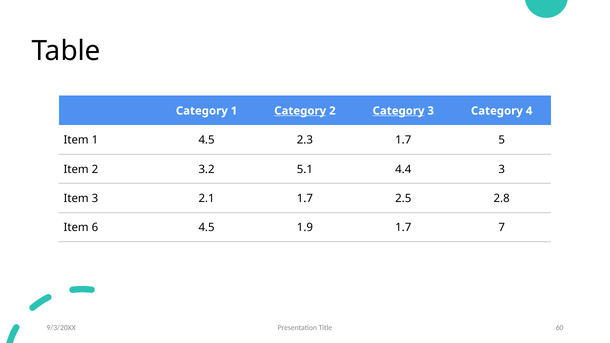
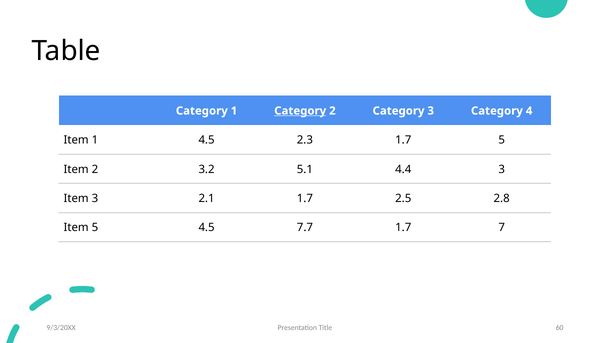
Category underline: present -> none (399, 111)
Item 6: 6 -> 5 (95, 228)
1.9: 1.9 -> 7.7 (305, 228)
